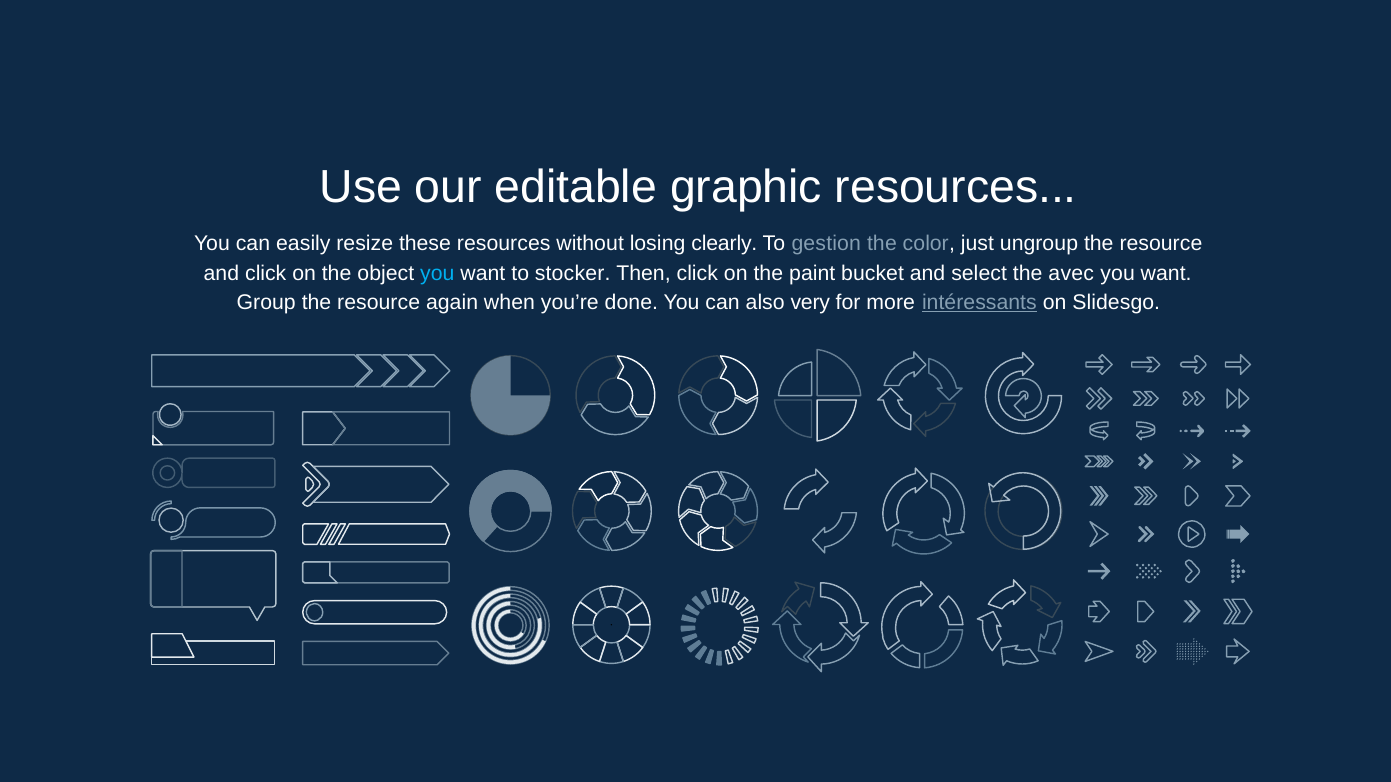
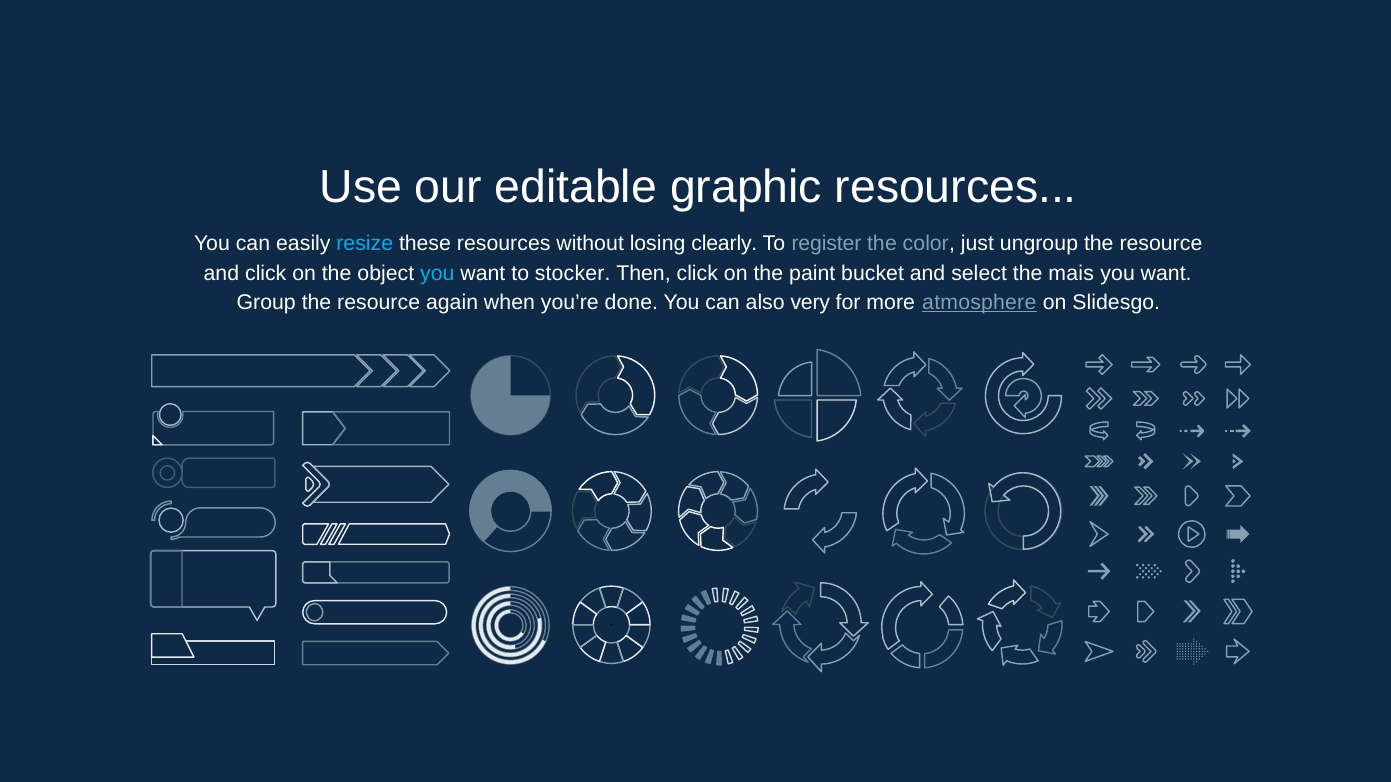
resize colour: white -> light blue (365, 244)
gestion: gestion -> register (826, 244)
avec: avec -> mais (1071, 273)
intéressants: intéressants -> atmosphere (979, 303)
